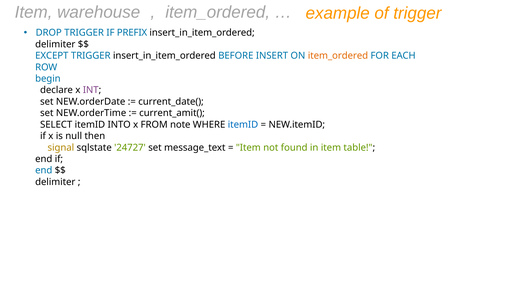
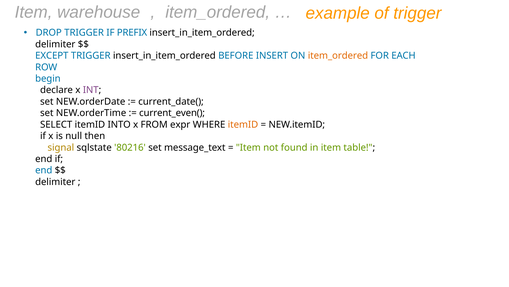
current_amit(: current_amit( -> current_even( (172, 113)
note: note -> expr (180, 124)
itemID colour: blue -> orange (243, 124)
24727: 24727 -> 80216 (130, 147)
